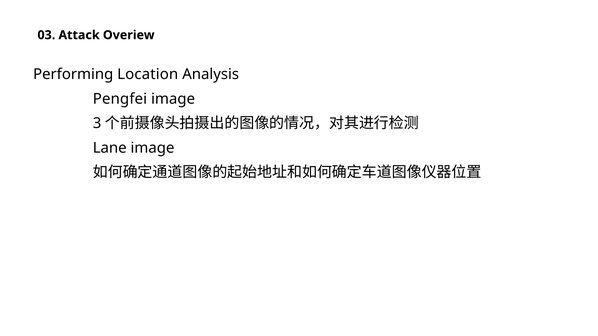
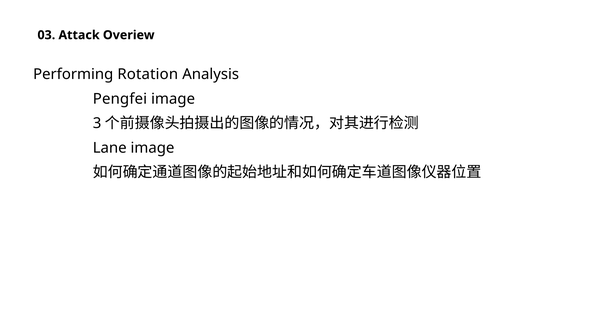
Location: Location -> Rotation (148, 74)
